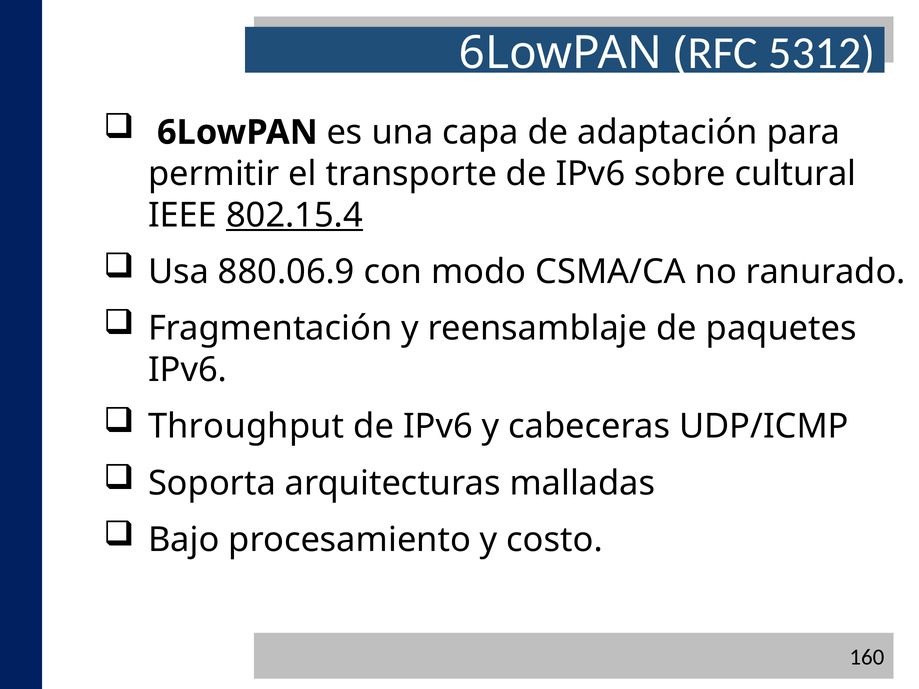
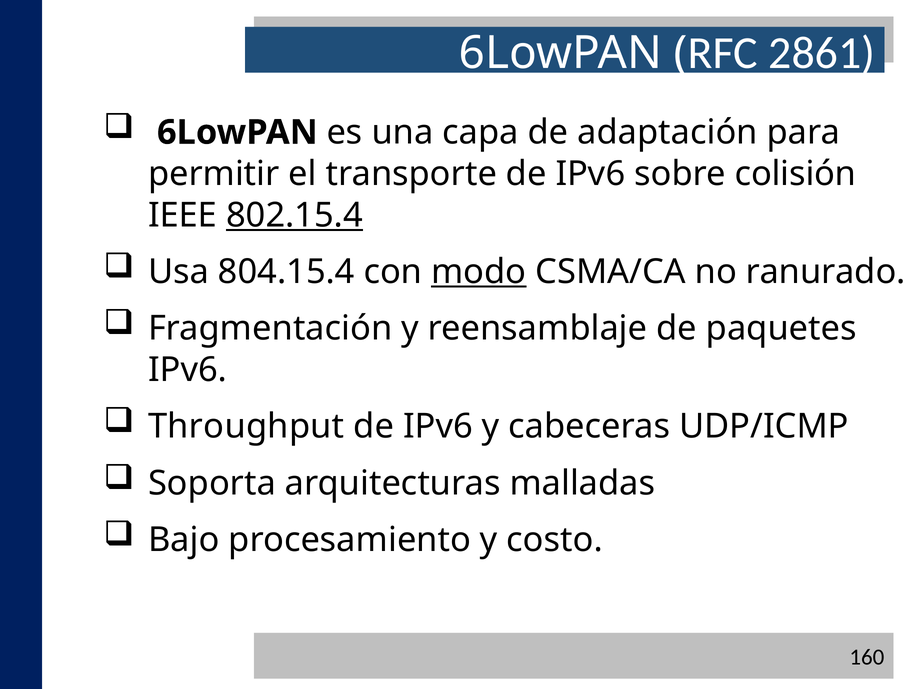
5312: 5312 -> 2861 (822, 53)
cultural: cultural -> colisión (795, 174)
880.06.9: 880.06.9 -> 804.15.4 (286, 272)
modo underline: none -> present (479, 272)
